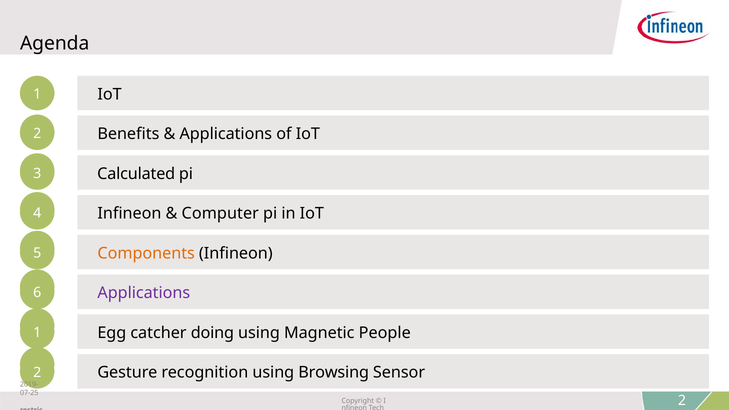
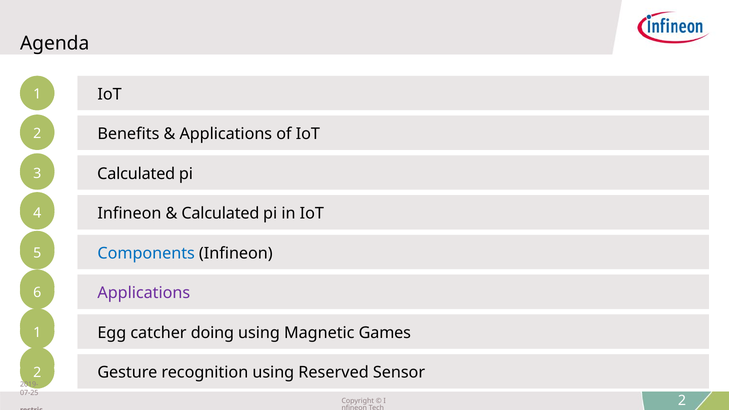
Computer: Computer -> Calculated (220, 213)
Components colour: orange -> blue (146, 253)
People: People -> Games (385, 333)
using Browsing: Browsing -> Reserved (334, 373)
